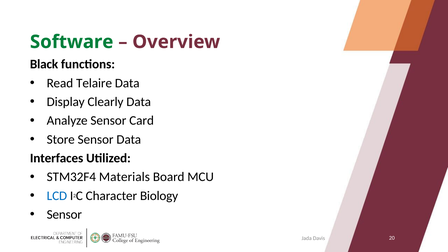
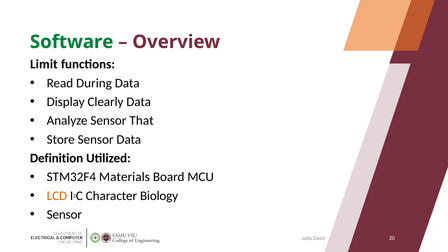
Black: Black -> Limit (44, 64)
Telaire: Telaire -> During (94, 83)
Card: Card -> That (142, 121)
Interfaces: Interfaces -> Definition (57, 158)
LCD colour: blue -> orange (57, 196)
